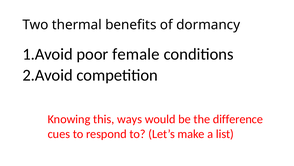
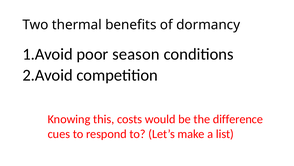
female: female -> season (136, 54)
ways: ways -> costs (130, 119)
